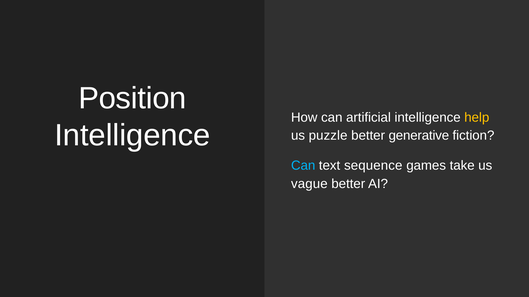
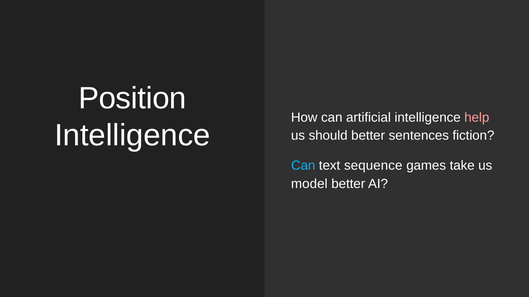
help colour: yellow -> pink (477, 118)
puzzle: puzzle -> should (328, 136)
generative: generative -> sentences (419, 136)
vague: vague -> model (309, 184)
